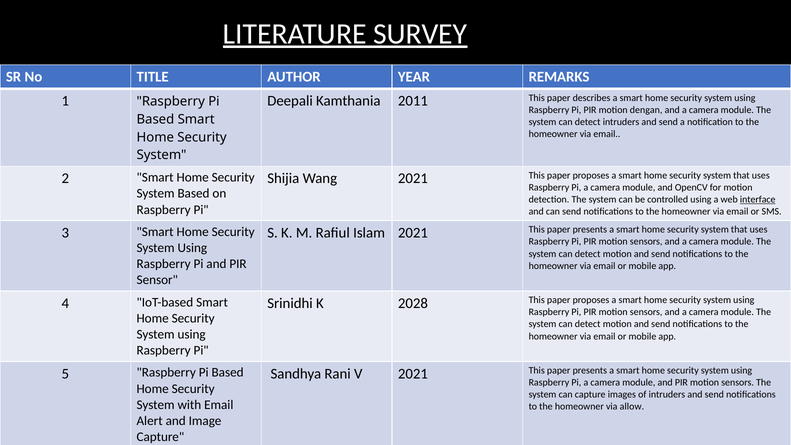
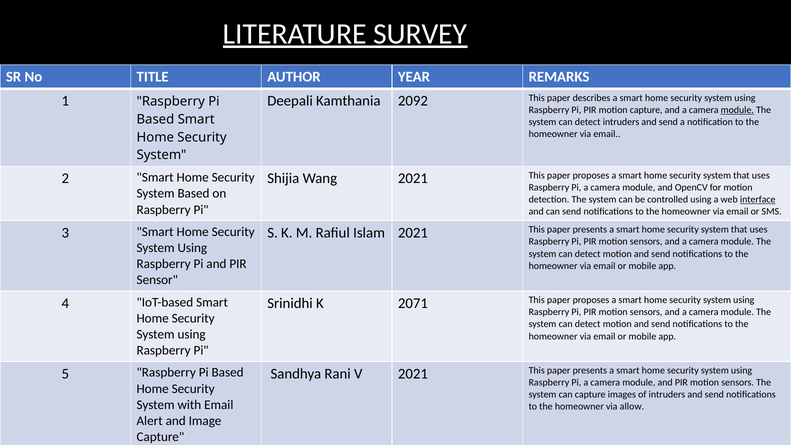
2011: 2011 -> 2092 (413, 101)
motion dengan: dengan -> capture (646, 110)
module underline: none -> present (737, 110)
2028: 2028 -> 2071 (413, 303)
